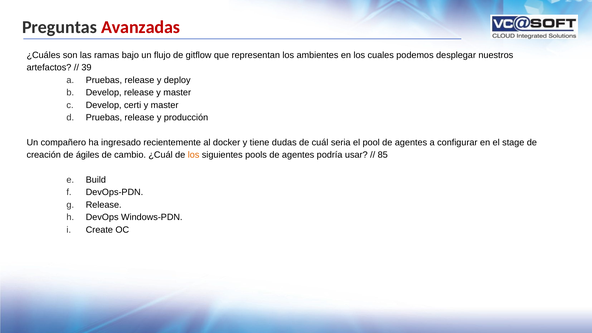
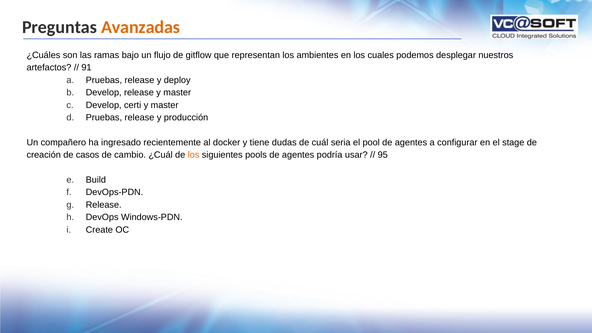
Avanzadas colour: red -> orange (141, 27)
39: 39 -> 91 (86, 68)
ágiles: ágiles -> casos (88, 155)
85: 85 -> 95 (383, 155)
